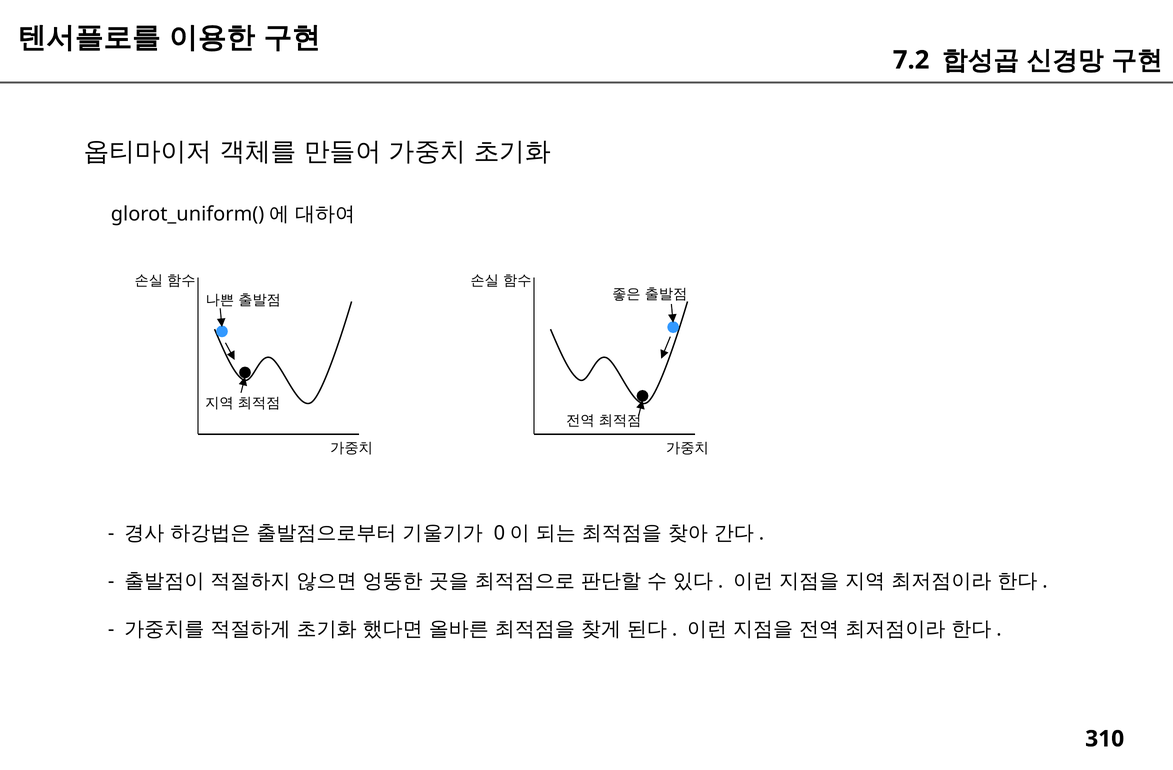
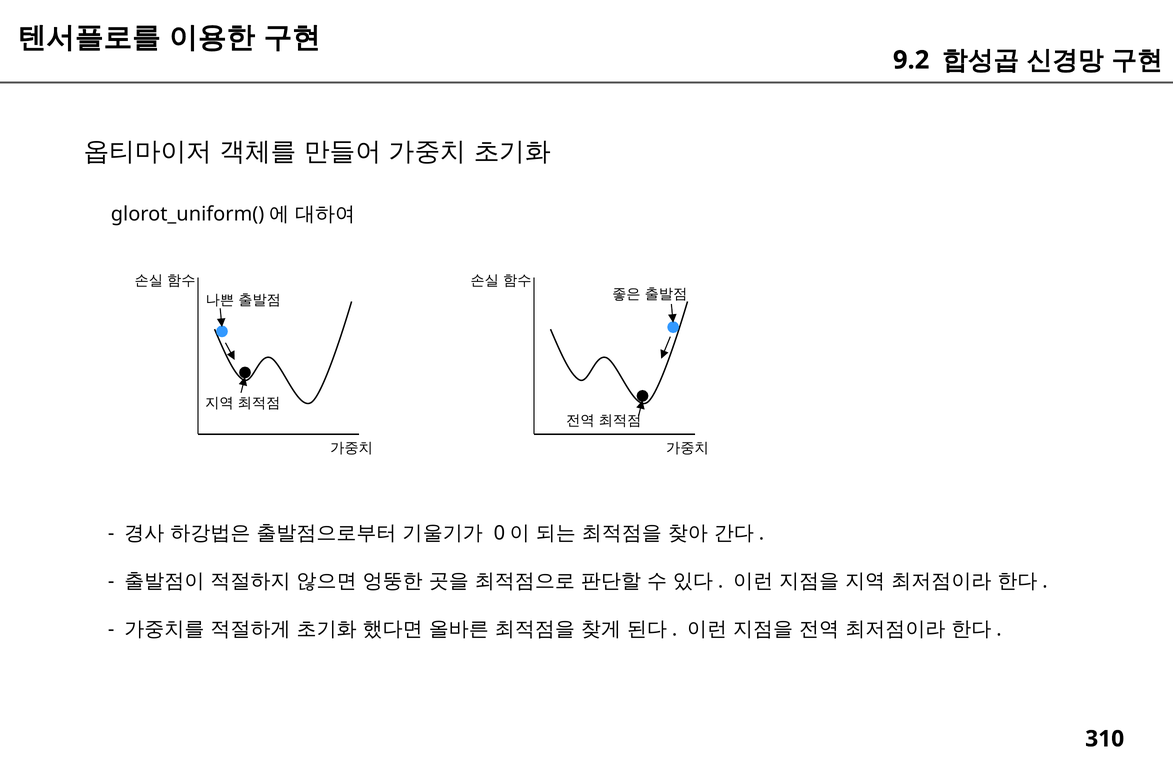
7.2: 7.2 -> 9.2 (911, 60)
